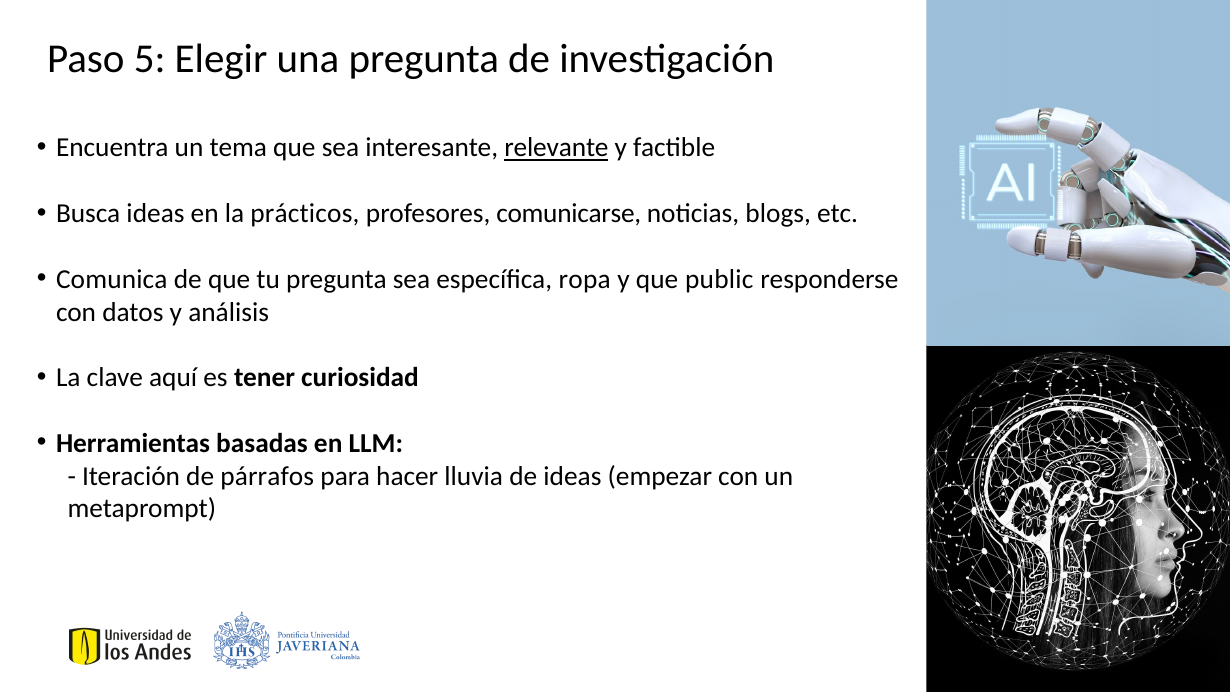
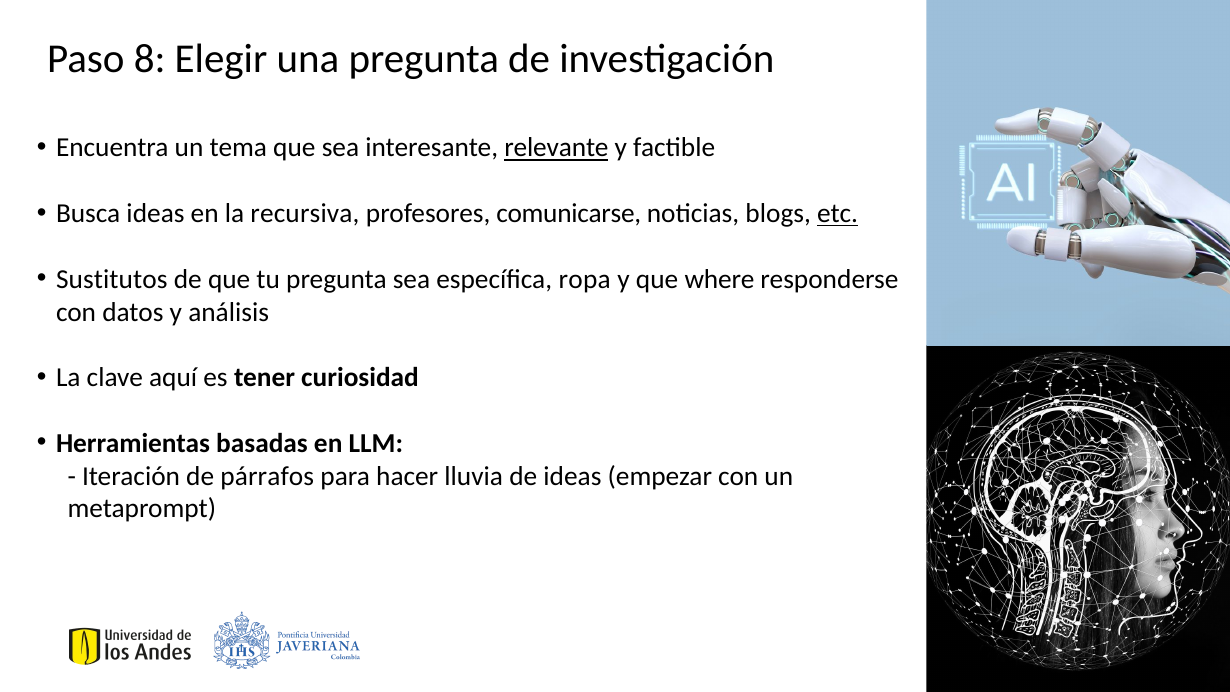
5: 5 -> 8 (150, 59)
prácticos: prácticos -> recursiva (305, 214)
etc underline: none -> present (837, 214)
Comunica: Comunica -> Sustitutos (112, 279)
public: public -> where (719, 279)
